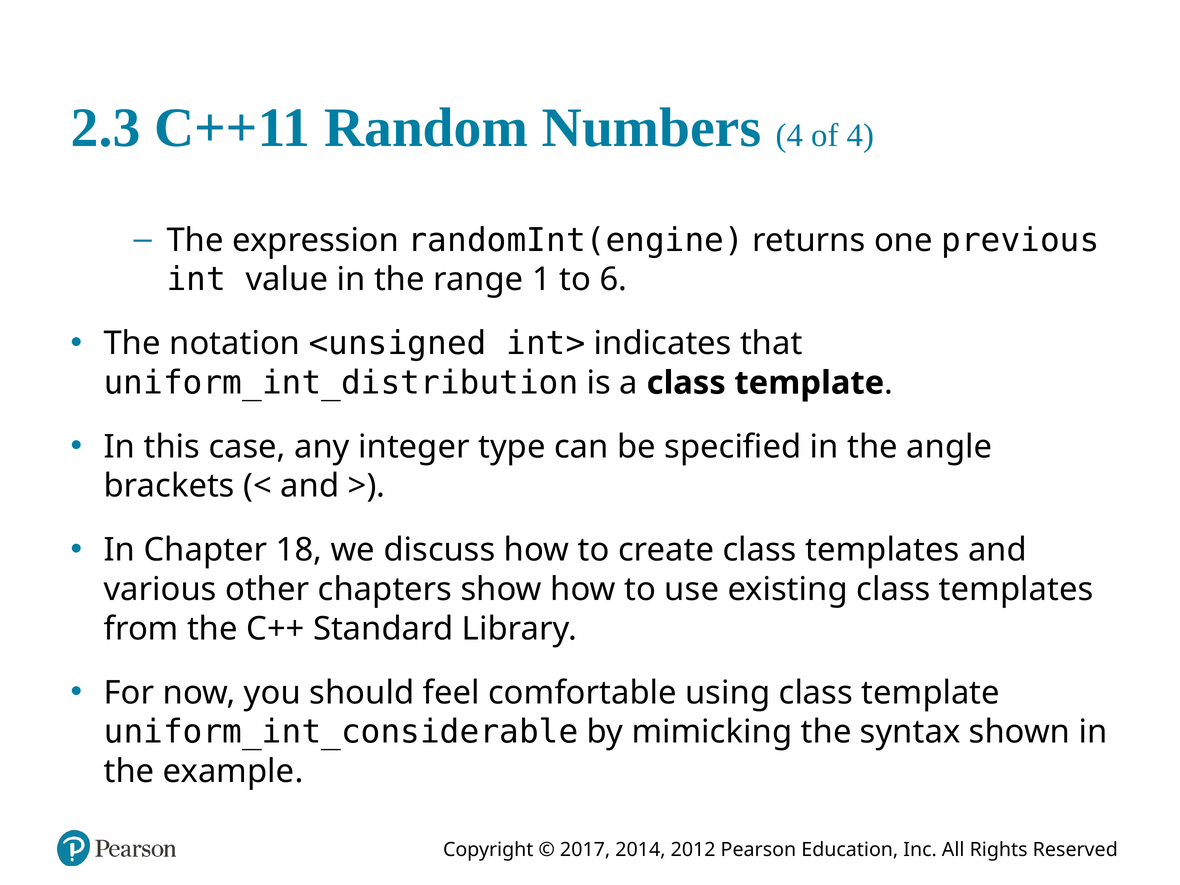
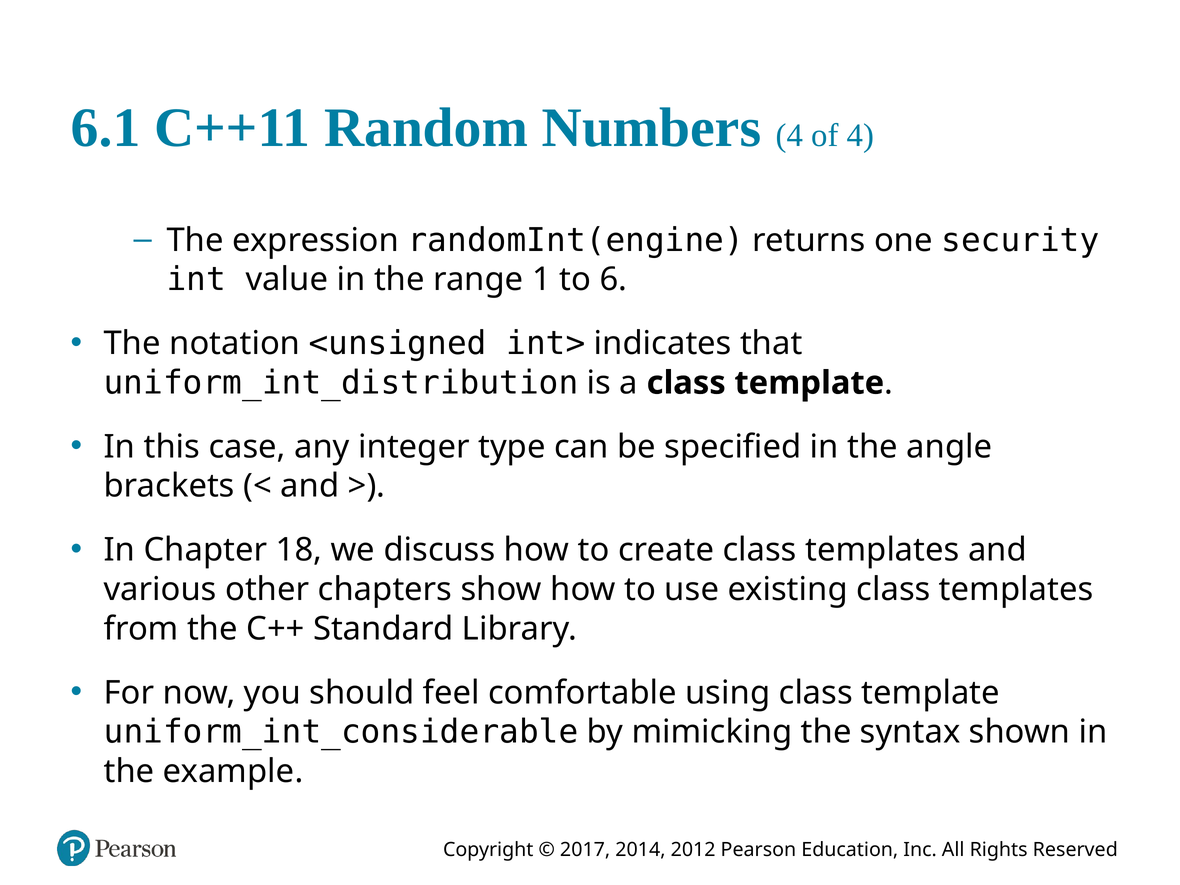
2.3: 2.3 -> 6.1 (106, 128)
previous: previous -> security (1020, 240)
